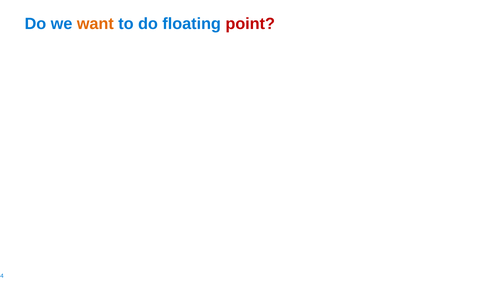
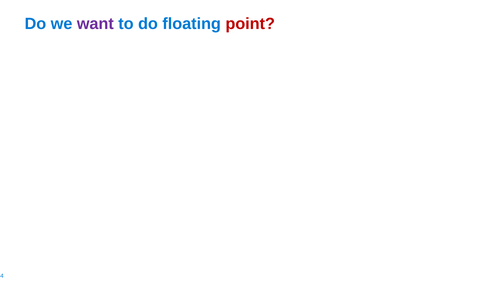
want colour: orange -> purple (95, 24)
